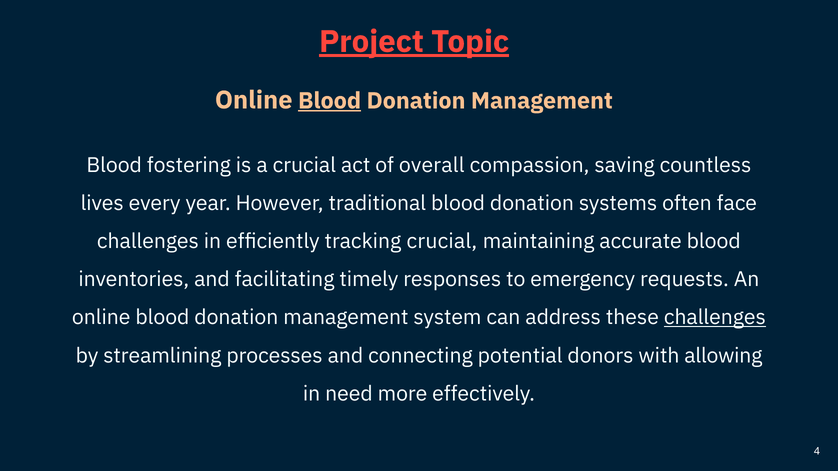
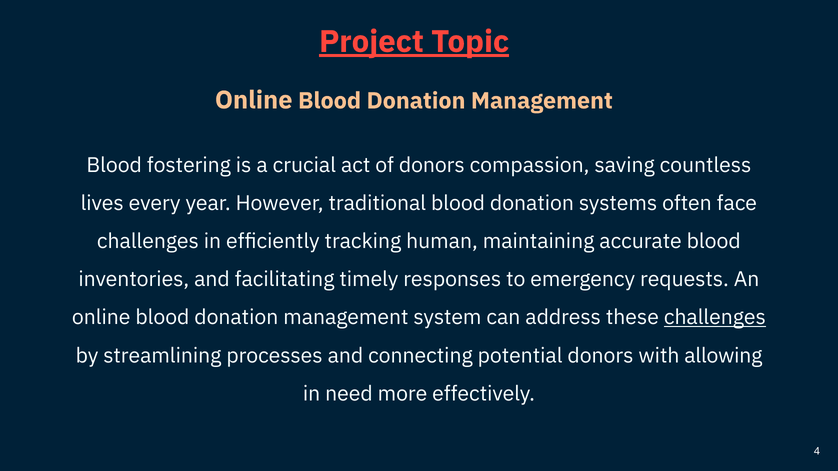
Blood underline: present -> none (329, 101)
of overall: overall -> donors (432, 165)
tracking crucial: crucial -> human (442, 242)
